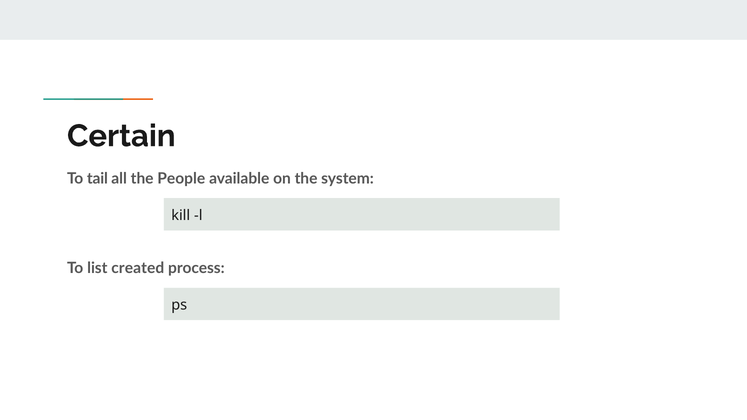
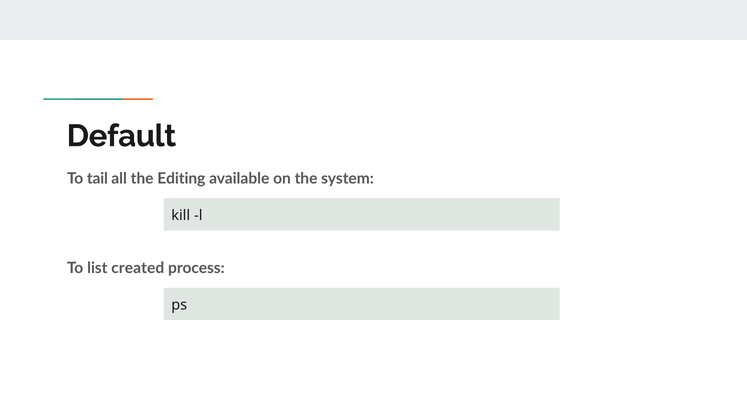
Certain: Certain -> Default (121, 136)
People: People -> Editing (181, 179)
